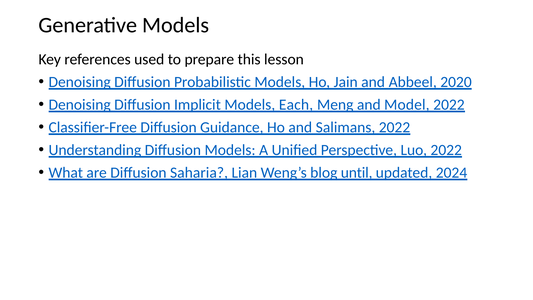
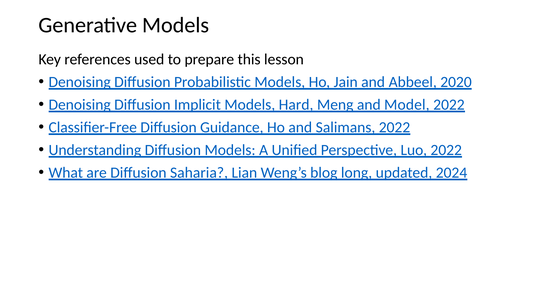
Each: Each -> Hard (296, 105)
until: until -> long (357, 173)
